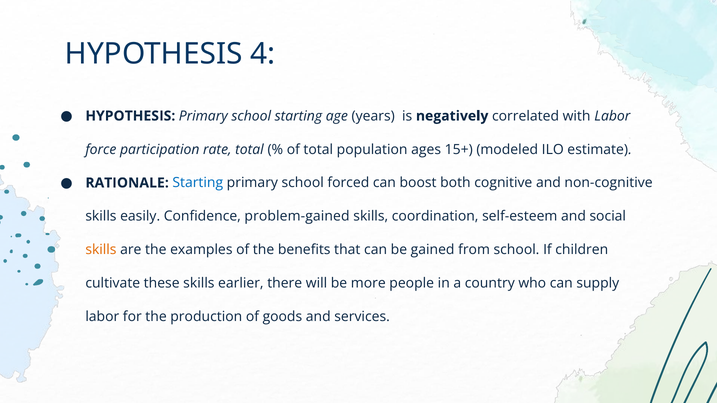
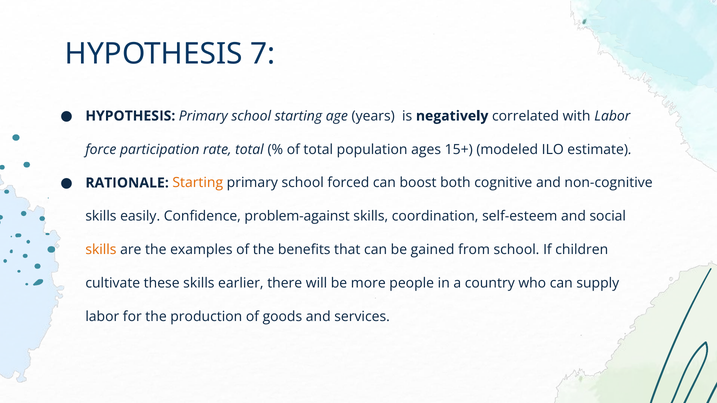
4: 4 -> 7 (263, 54)
Starting colour: blue -> orange (198, 183)
problem-gained: problem-gained -> problem-against (297, 216)
